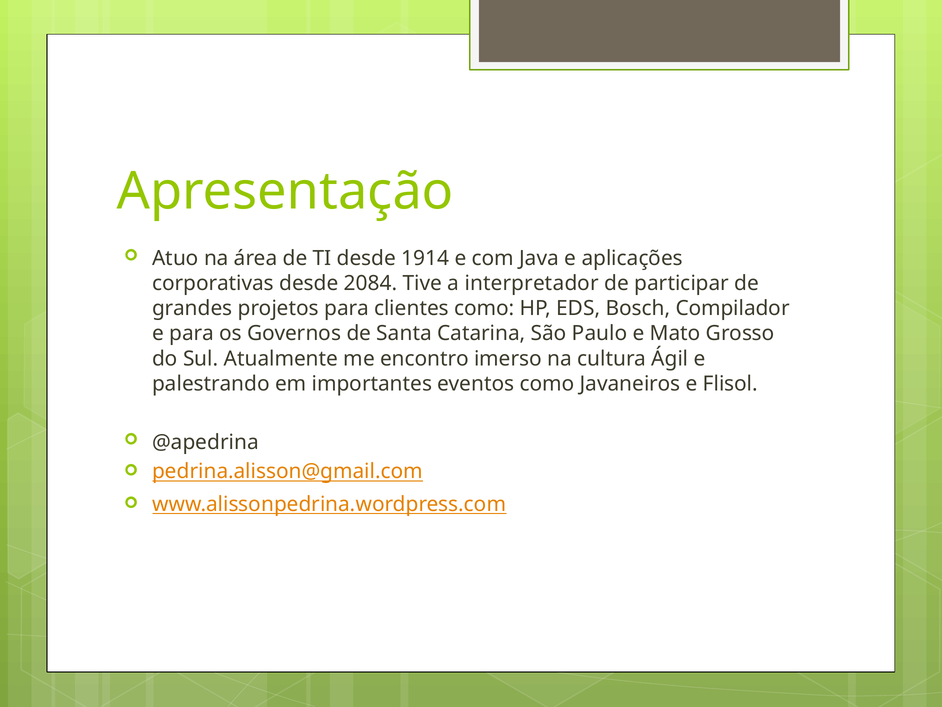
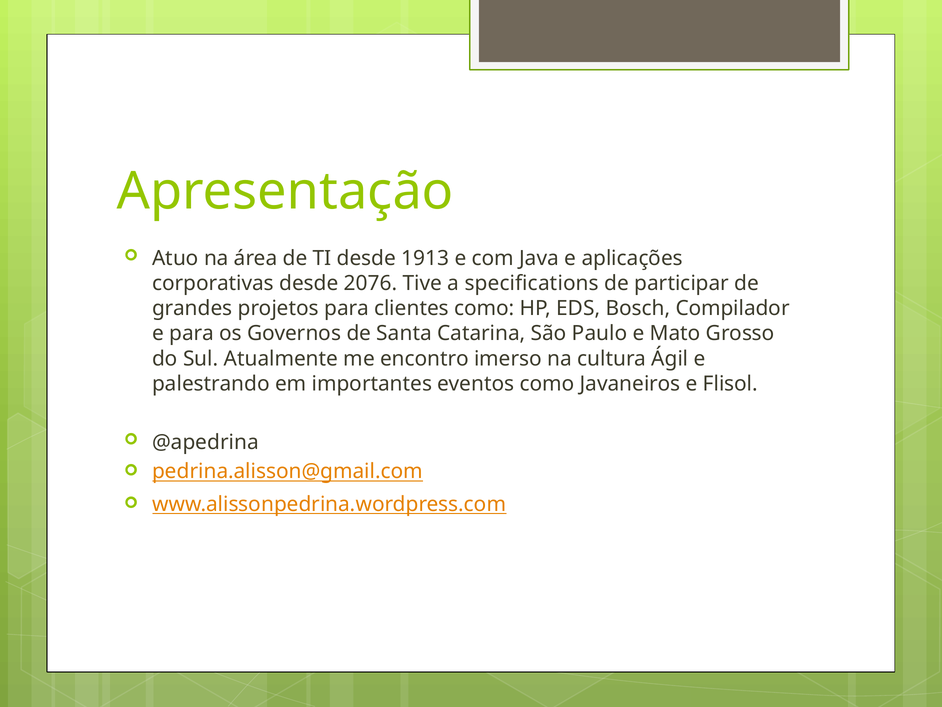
1914: 1914 -> 1913 (425, 258)
2084: 2084 -> 2076 (371, 283)
interpretador: interpretador -> specifications (532, 283)
